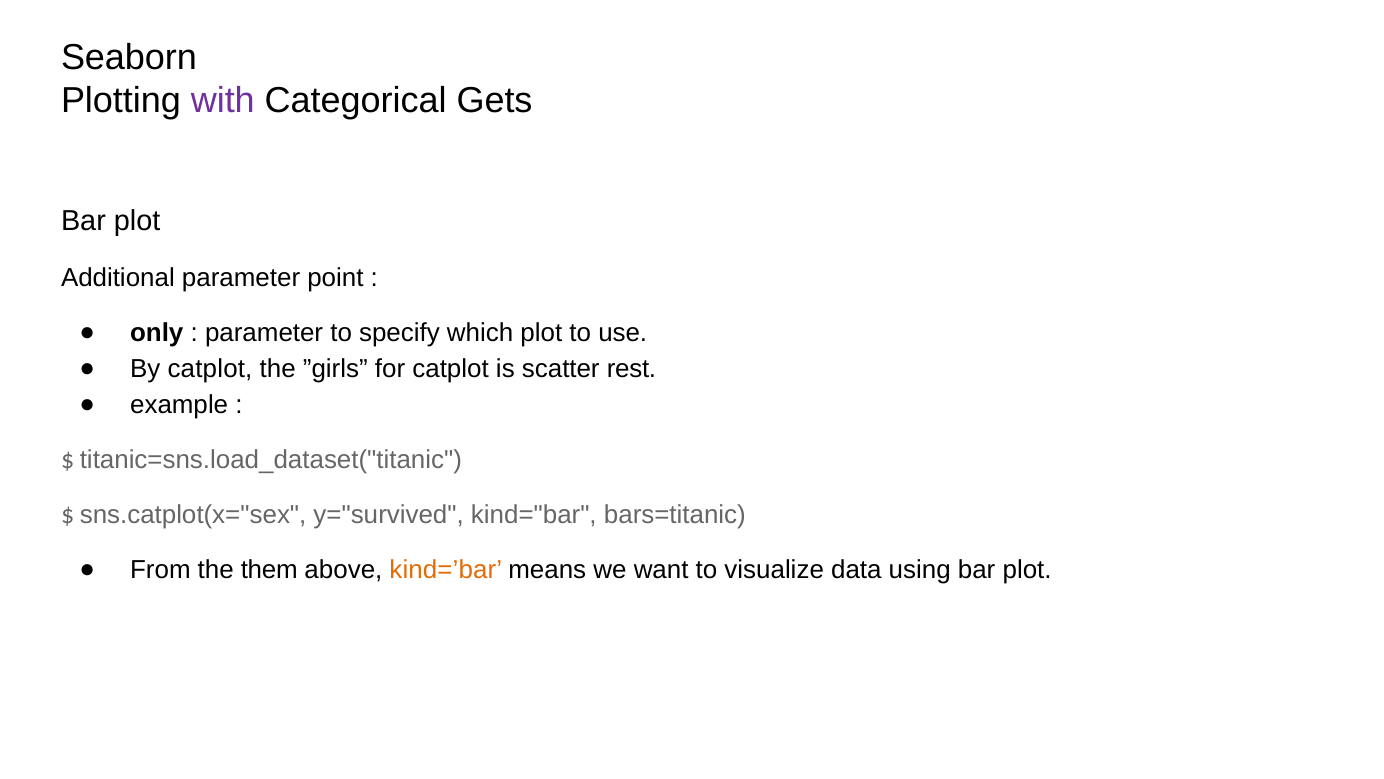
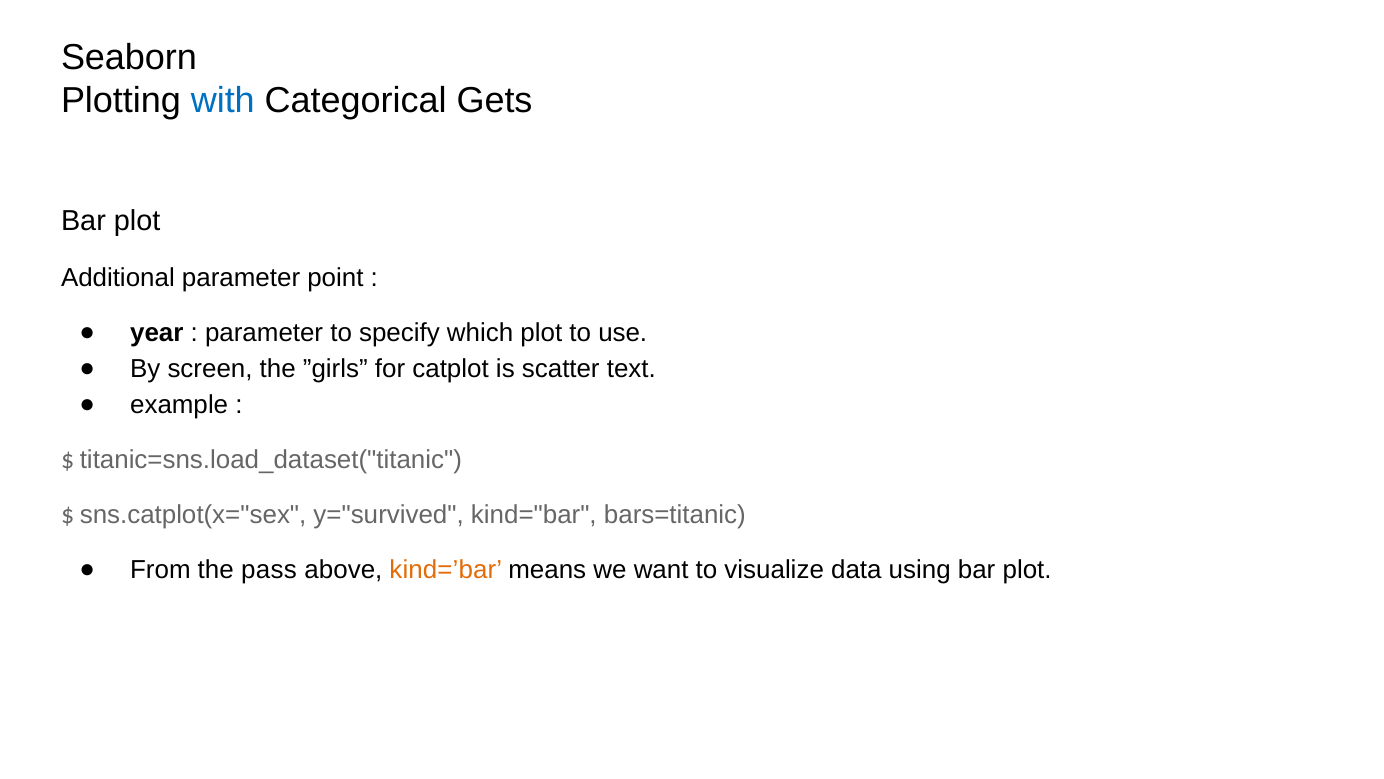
with colour: purple -> blue (223, 101)
only: only -> year (157, 333)
By catplot: catplot -> screen (210, 369)
rest: rest -> text (631, 369)
them: them -> pass (269, 570)
